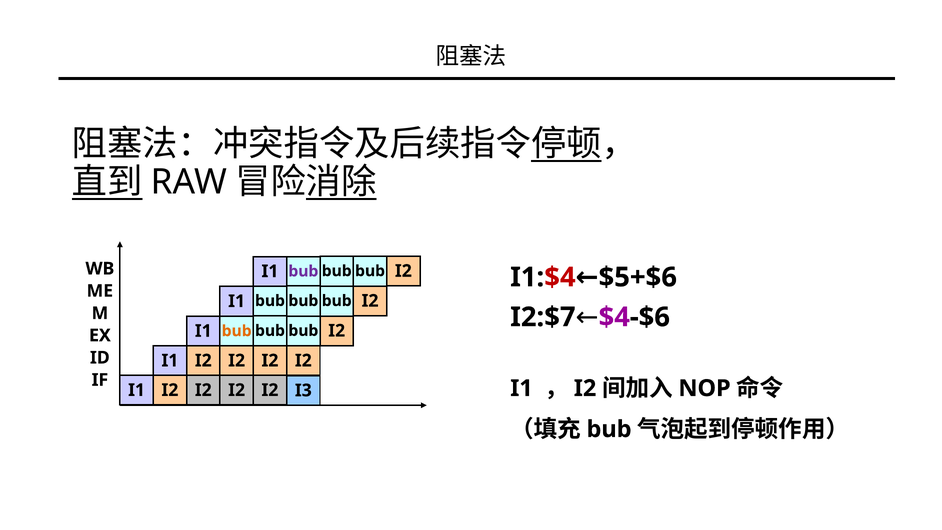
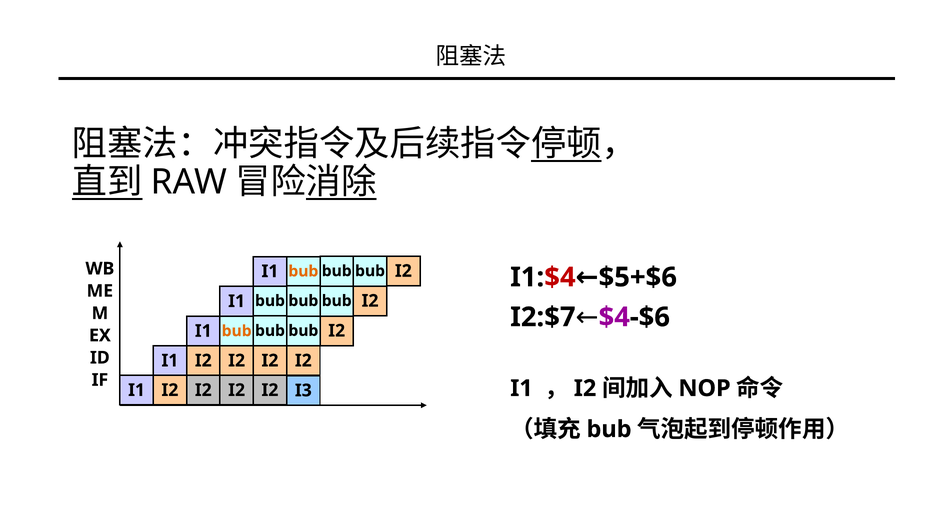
bub colour: purple -> orange (303, 271)
